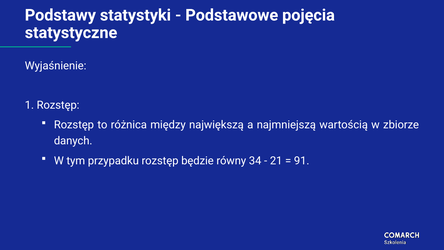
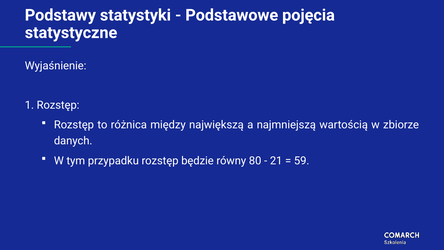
34: 34 -> 80 (255, 161)
91: 91 -> 59 (302, 161)
